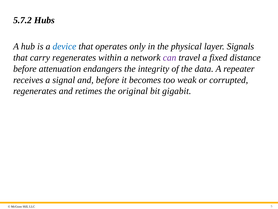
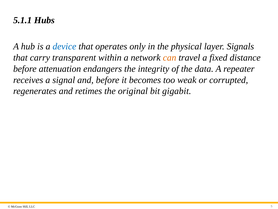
5.7.2: 5.7.2 -> 5.1.1 (22, 20)
carry regenerates: regenerates -> transparent (74, 58)
can colour: purple -> orange (170, 58)
